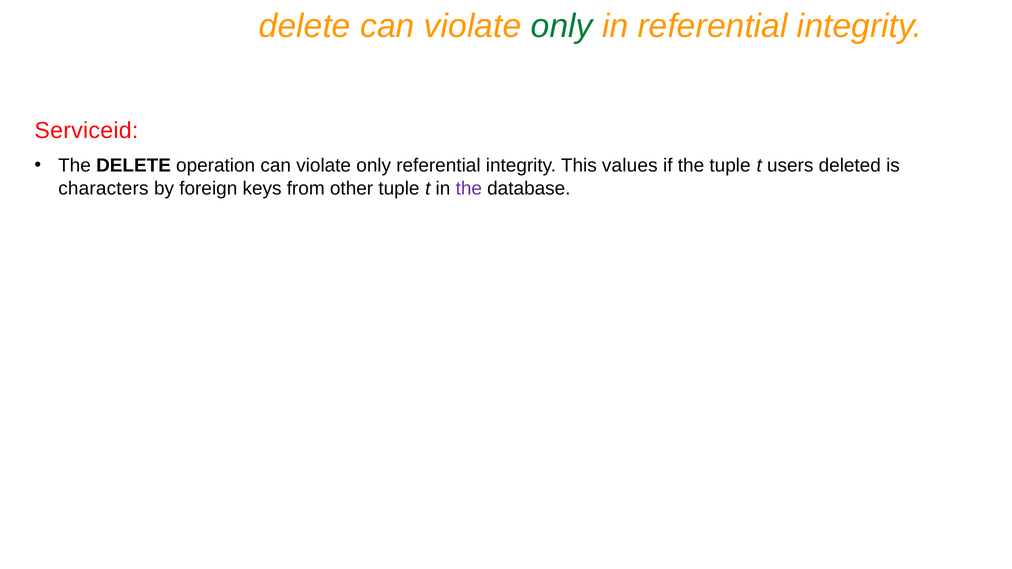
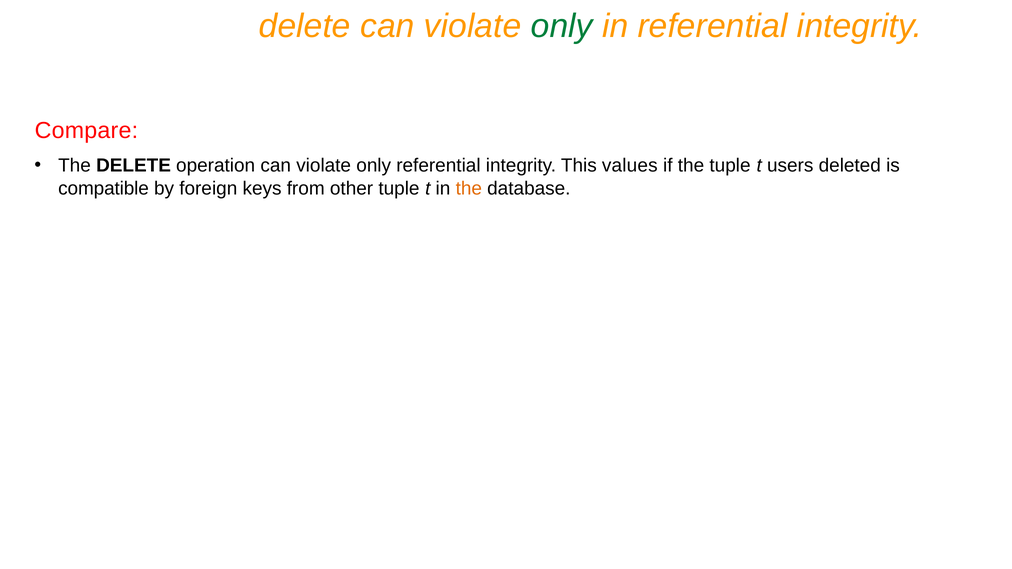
Serviceid: Serviceid -> Compare (86, 131)
characters: characters -> compatible (104, 188)
the colour: purple -> orange (469, 188)
